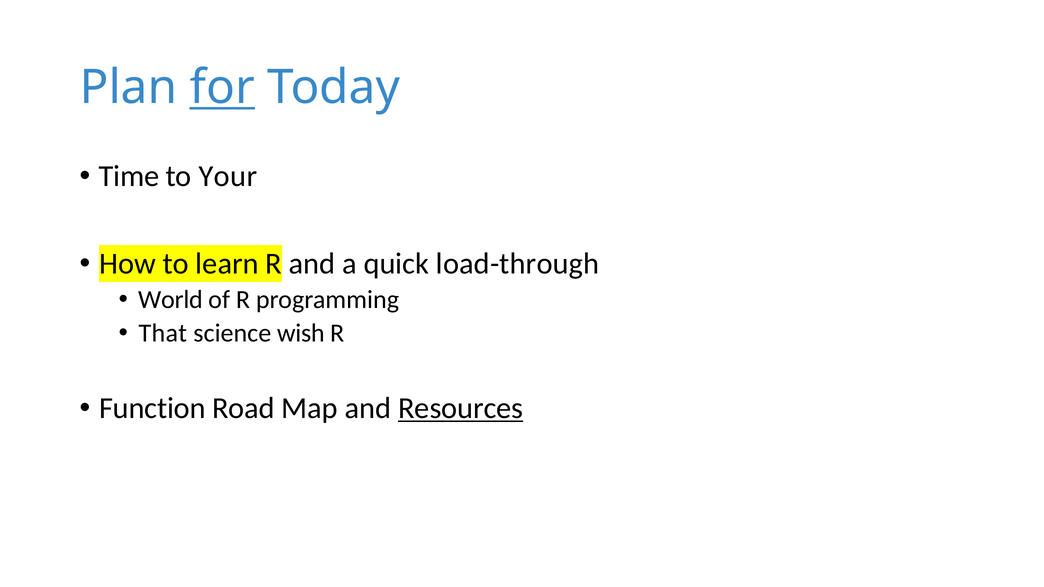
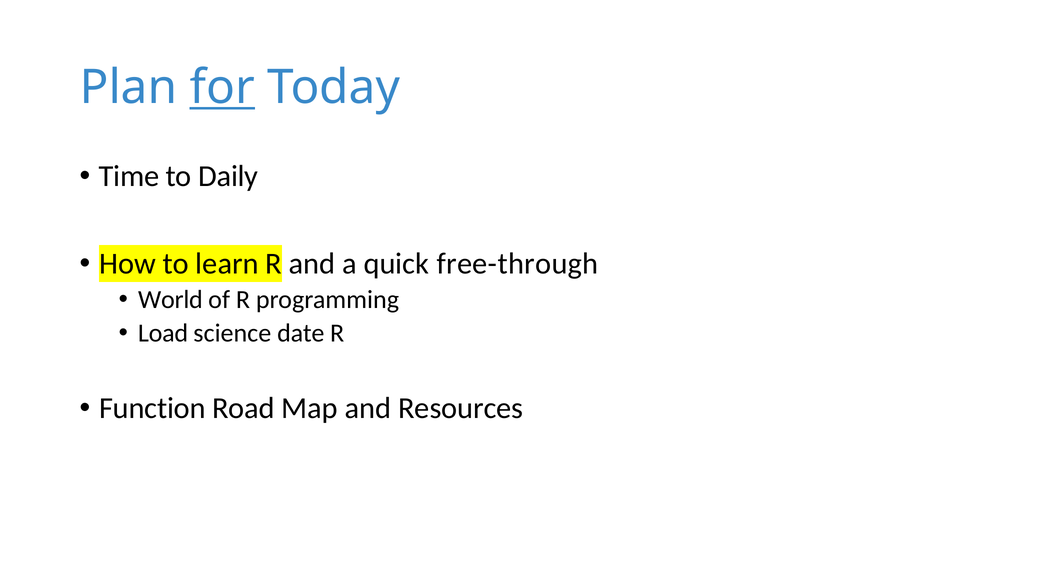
Your: Your -> Daily (228, 176)
load-through: load-through -> free-through (517, 264)
That: That -> Load (163, 333)
wish: wish -> date (301, 333)
Resources underline: present -> none (461, 408)
